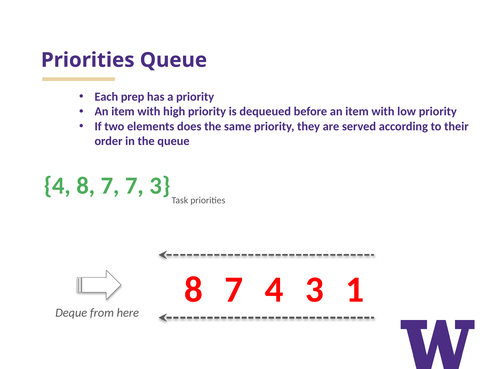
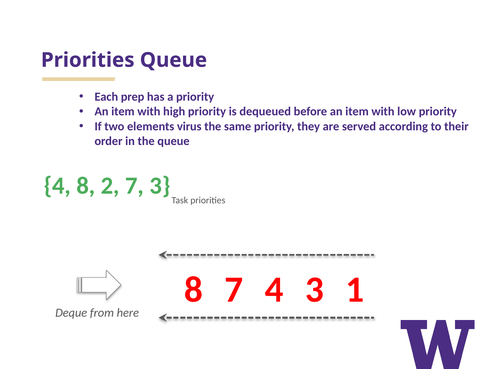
does: does -> virus (189, 126)
8 7: 7 -> 2 (110, 186)
